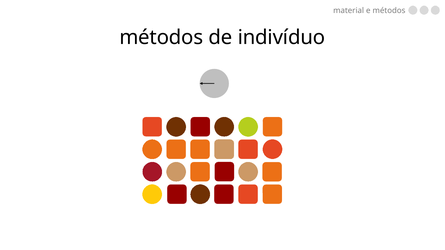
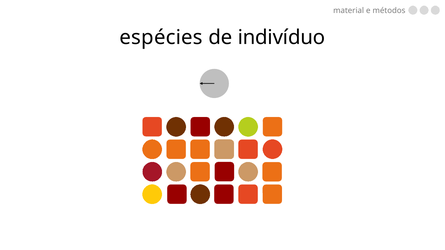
métodos: métodos -> espécies (161, 37)
